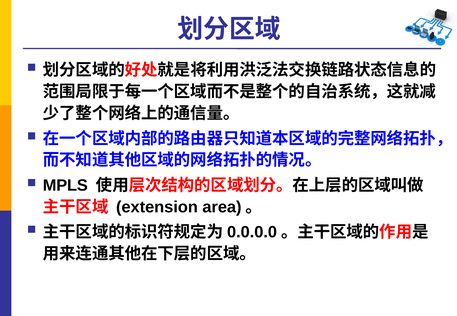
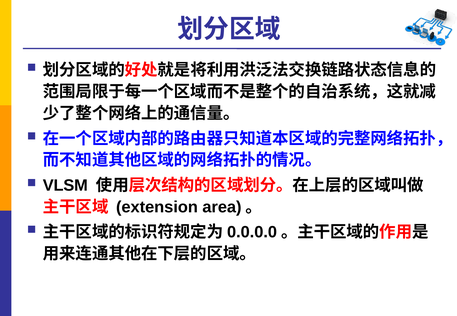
MPLS: MPLS -> VLSM (65, 186)
